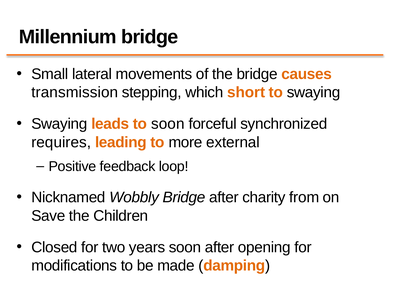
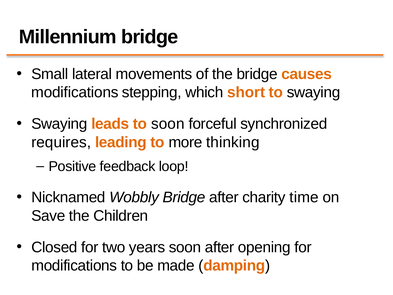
transmission: transmission -> modifications (75, 92)
external: external -> thinking (233, 142)
from: from -> time (304, 197)
